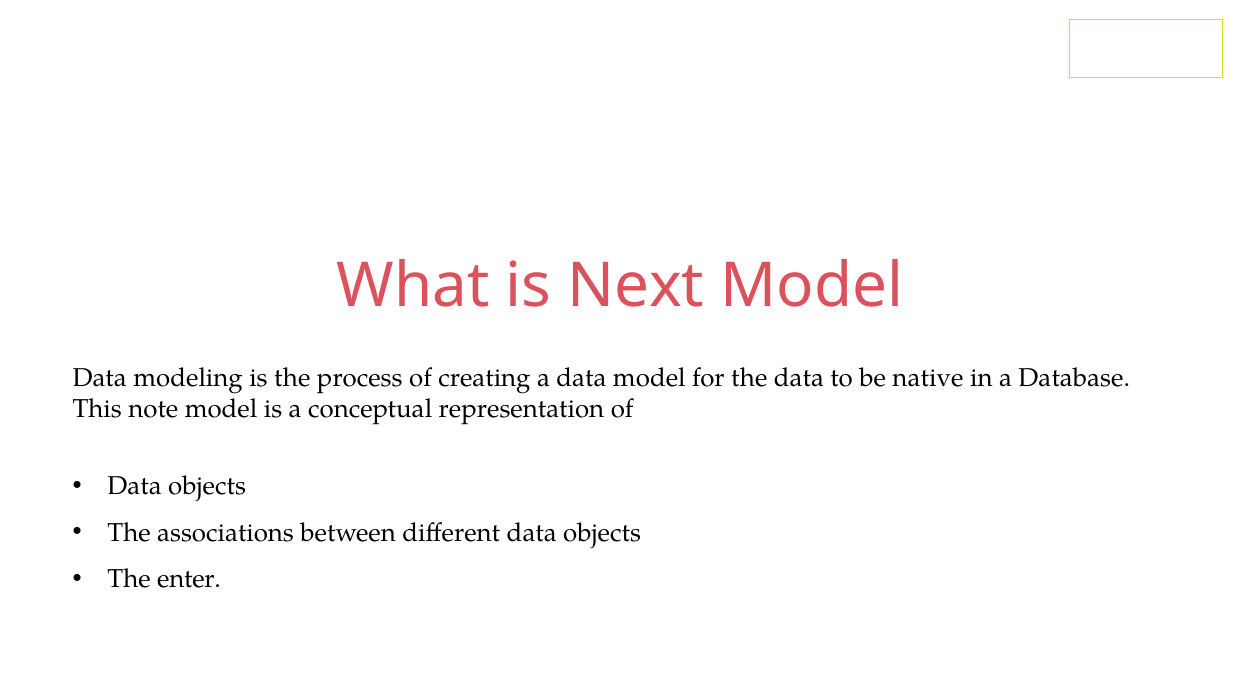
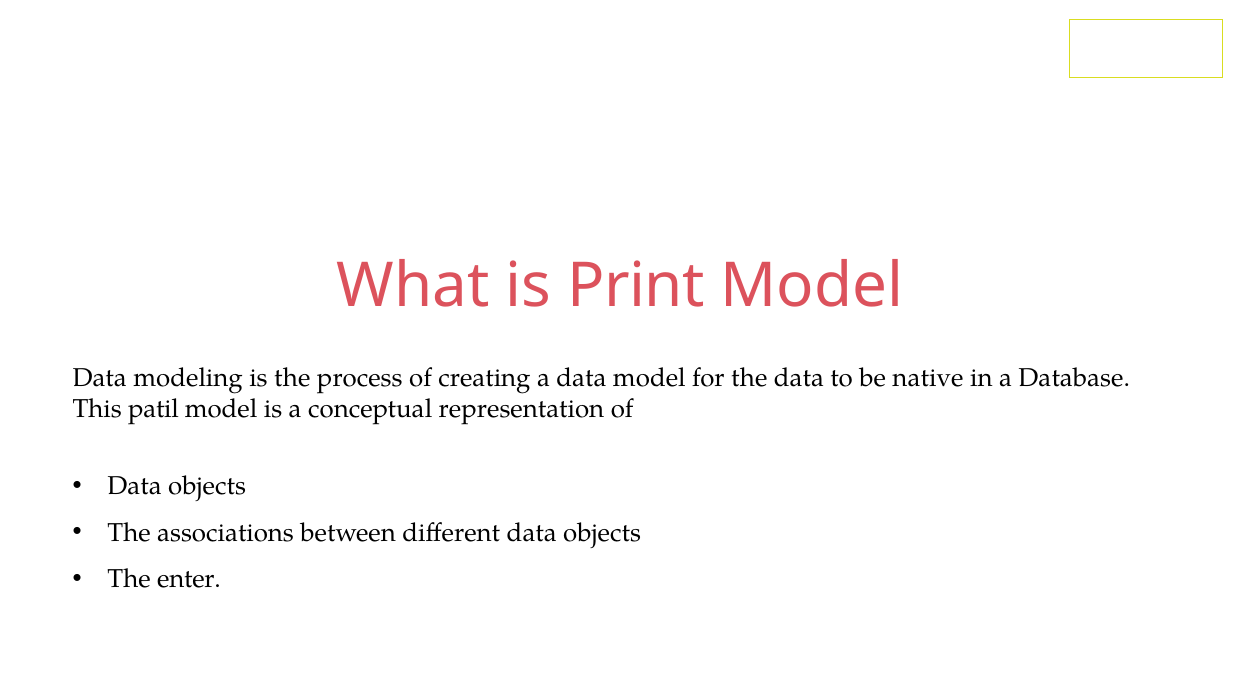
Next: Next -> Print (636, 286)
note: note -> patil (153, 409)
